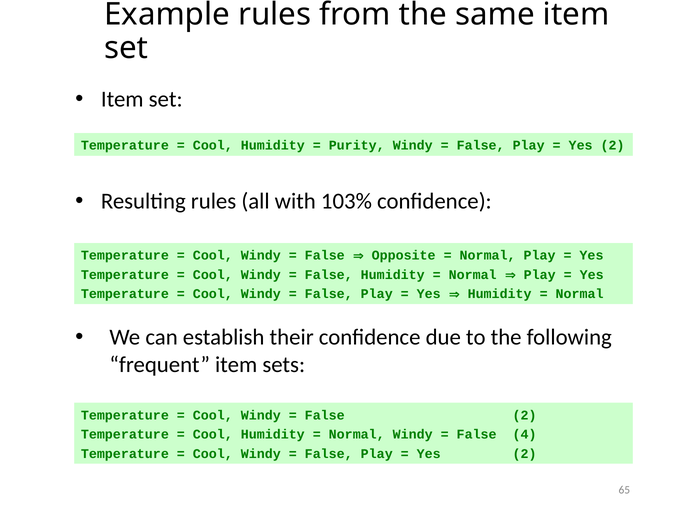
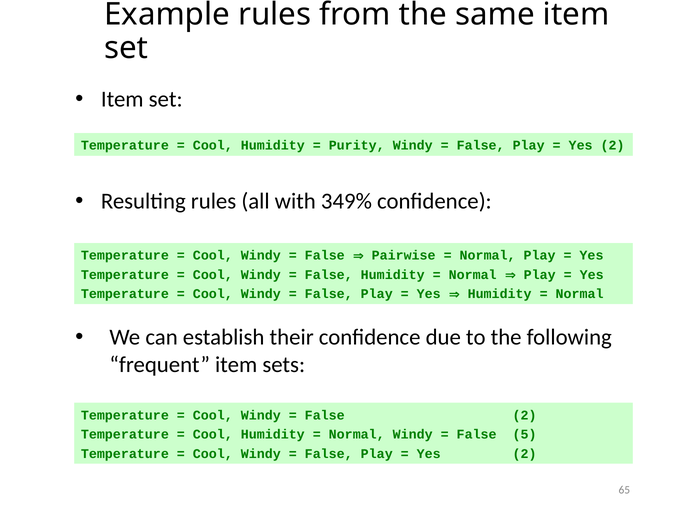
103%: 103% -> 349% (346, 201)
Opposite: Opposite -> Pairwise (404, 256)
4: 4 -> 5 (525, 434)
